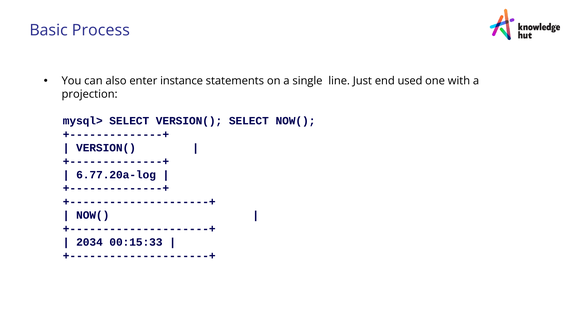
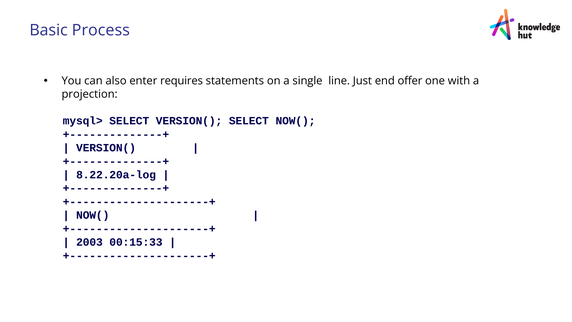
instance: instance -> requires (182, 81)
used: used -> offer (410, 81)
6.77.20a-log: 6.77.20a-log -> 8.22.20a-log (116, 175)
2034: 2034 -> 2003 (89, 242)
